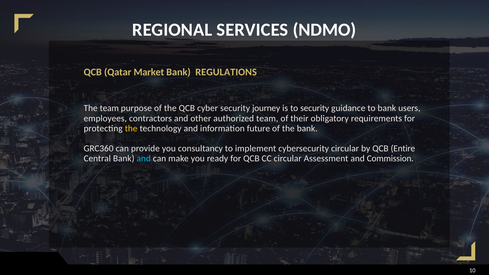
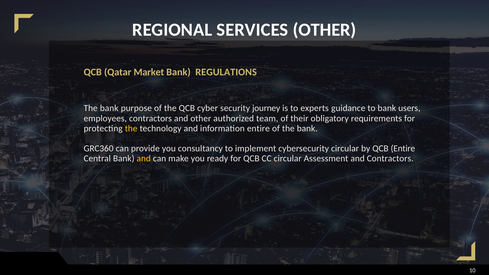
SERVICES NDMO: NDMO -> OTHER (324, 30)
team: team -> bank (109, 108)
to security: security -> experts (315, 108)
information future: future -> entire (258, 128)
and colour: light blue -> yellow (144, 159)
and Commission: Commission -> Contractors (390, 159)
